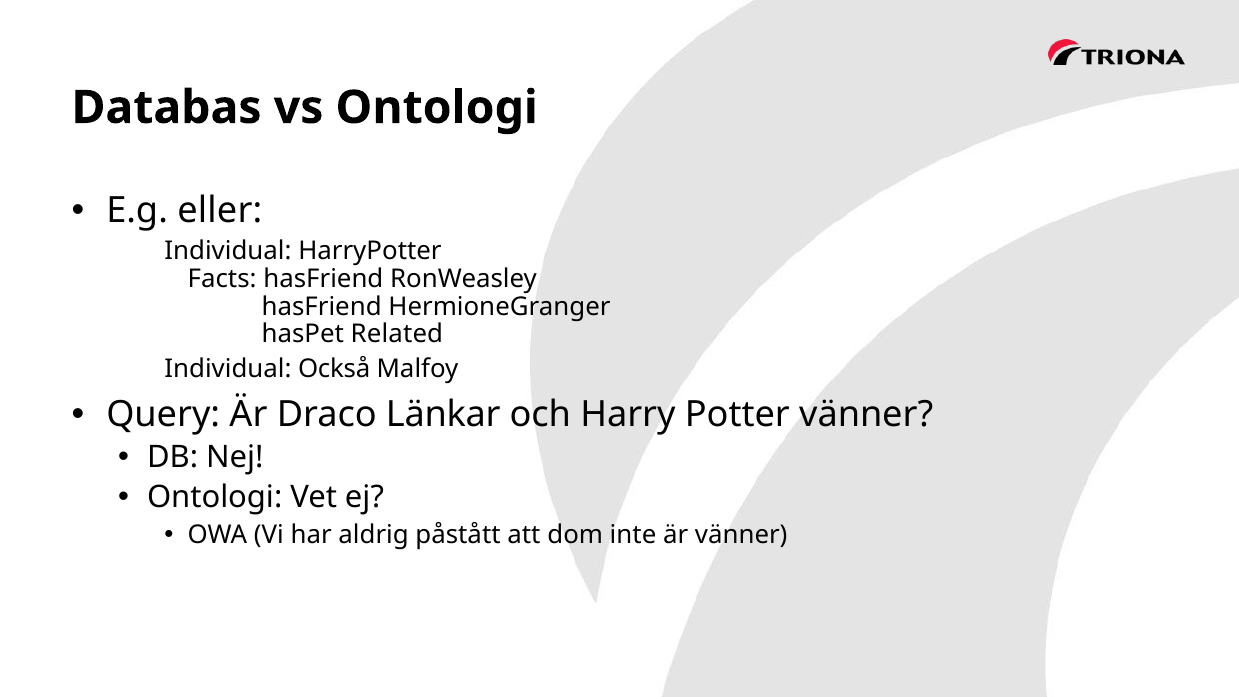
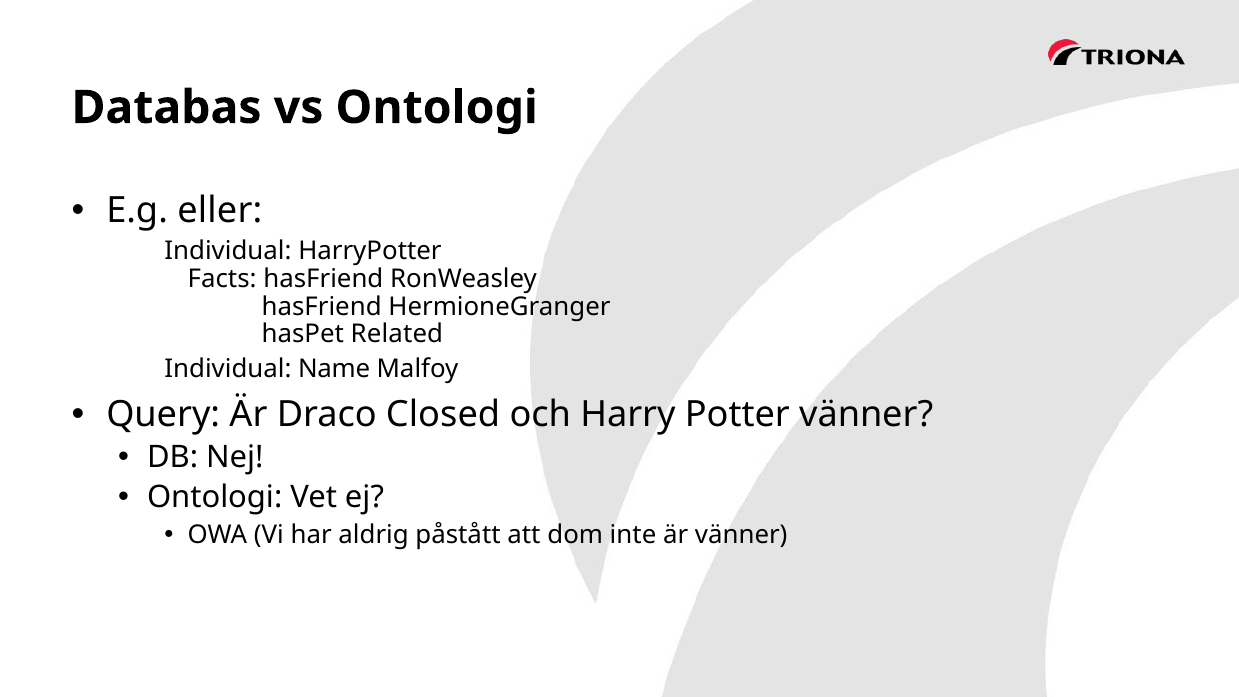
Också: Också -> Name (334, 369)
Länkar: Länkar -> Closed (443, 415)
